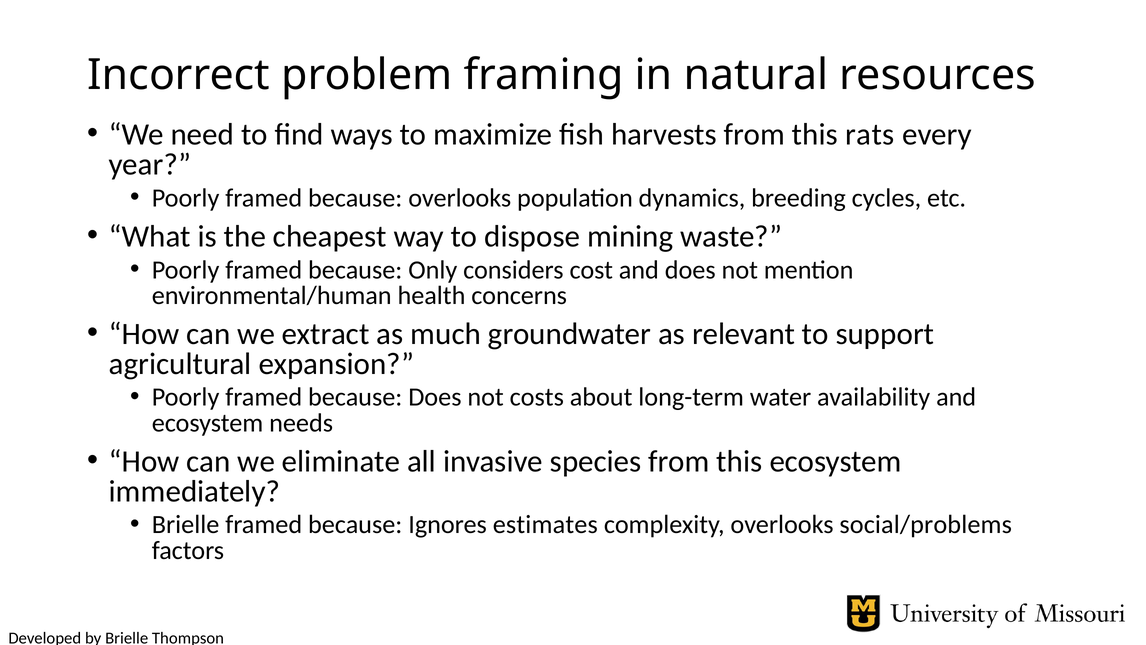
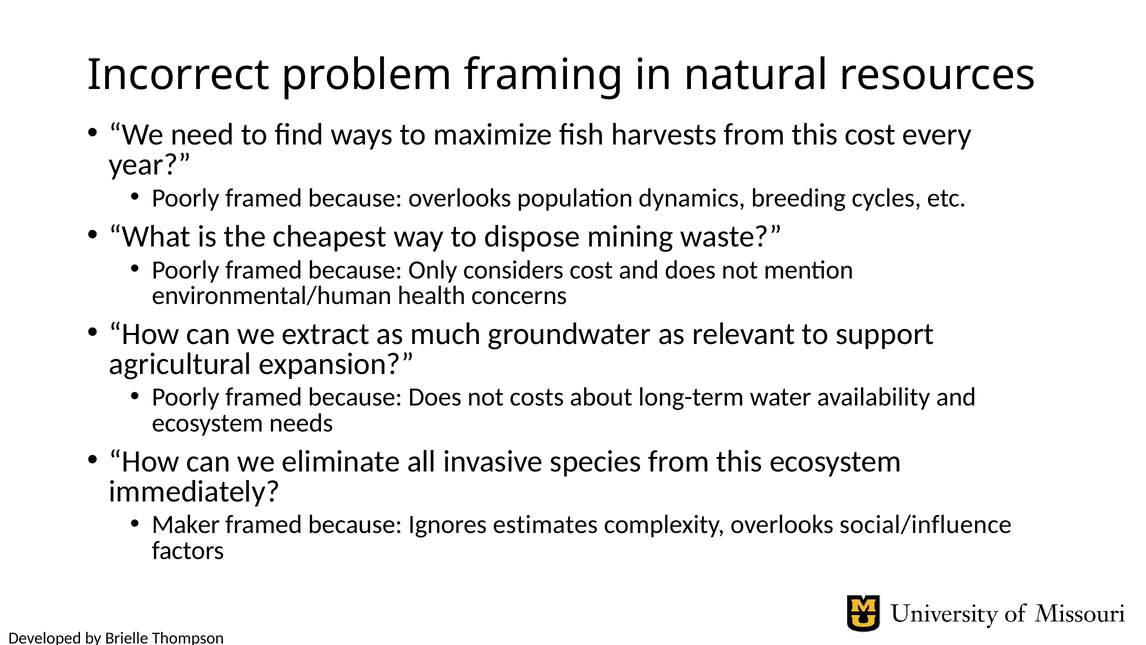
this rats: rats -> cost (870, 134)
Brielle: Brielle -> Maker (186, 524)
social/problems: social/problems -> social/influence (926, 524)
